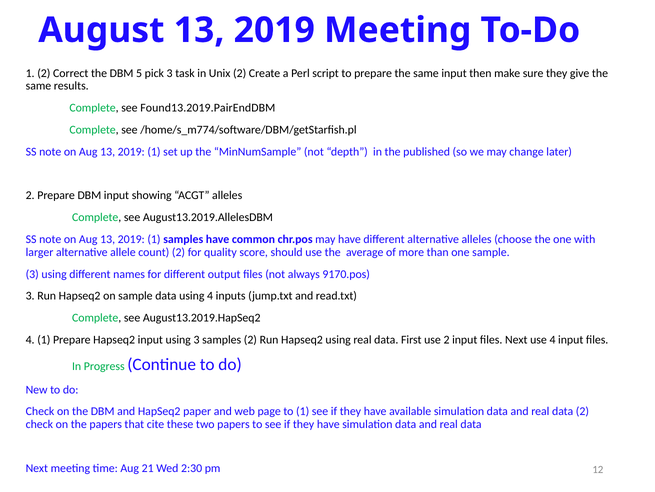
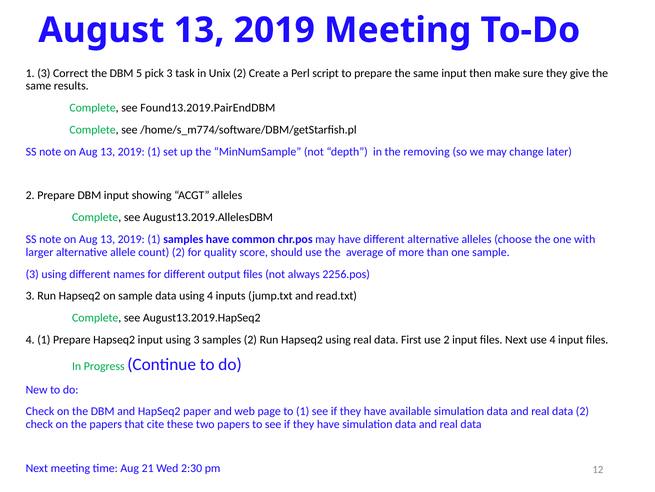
1 2: 2 -> 3 (44, 73)
published: published -> removing (427, 151)
9170.pos: 9170.pos -> 2256.pos (346, 274)
